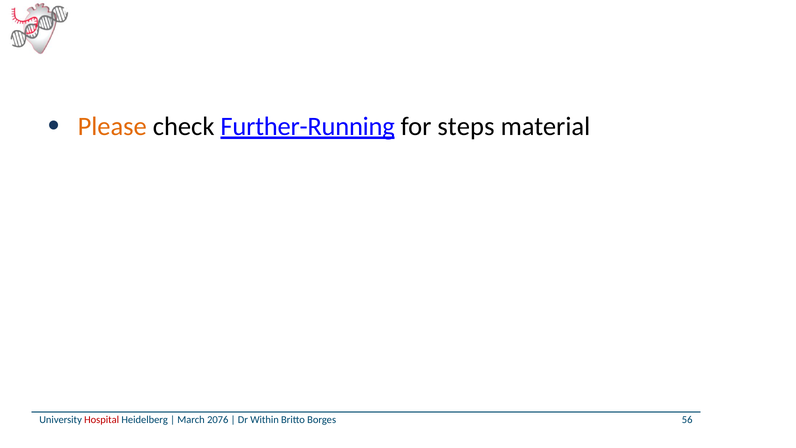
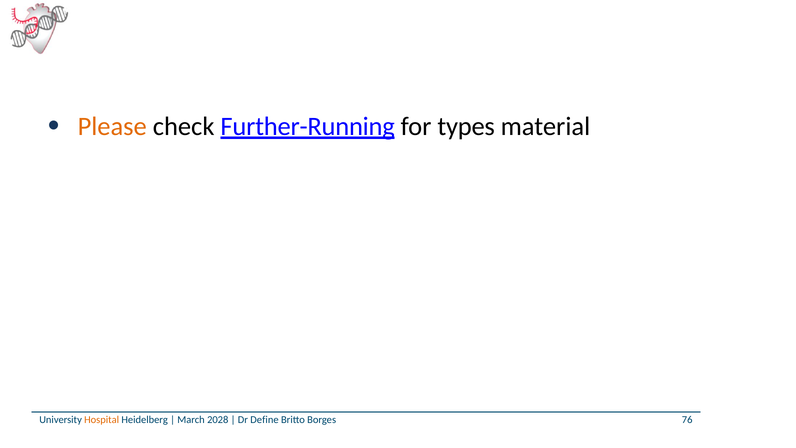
steps: steps -> types (466, 126)
Hospital colour: red -> orange (102, 420)
2076: 2076 -> 2028 (218, 420)
Within: Within -> Define (264, 420)
56: 56 -> 76 (687, 419)
